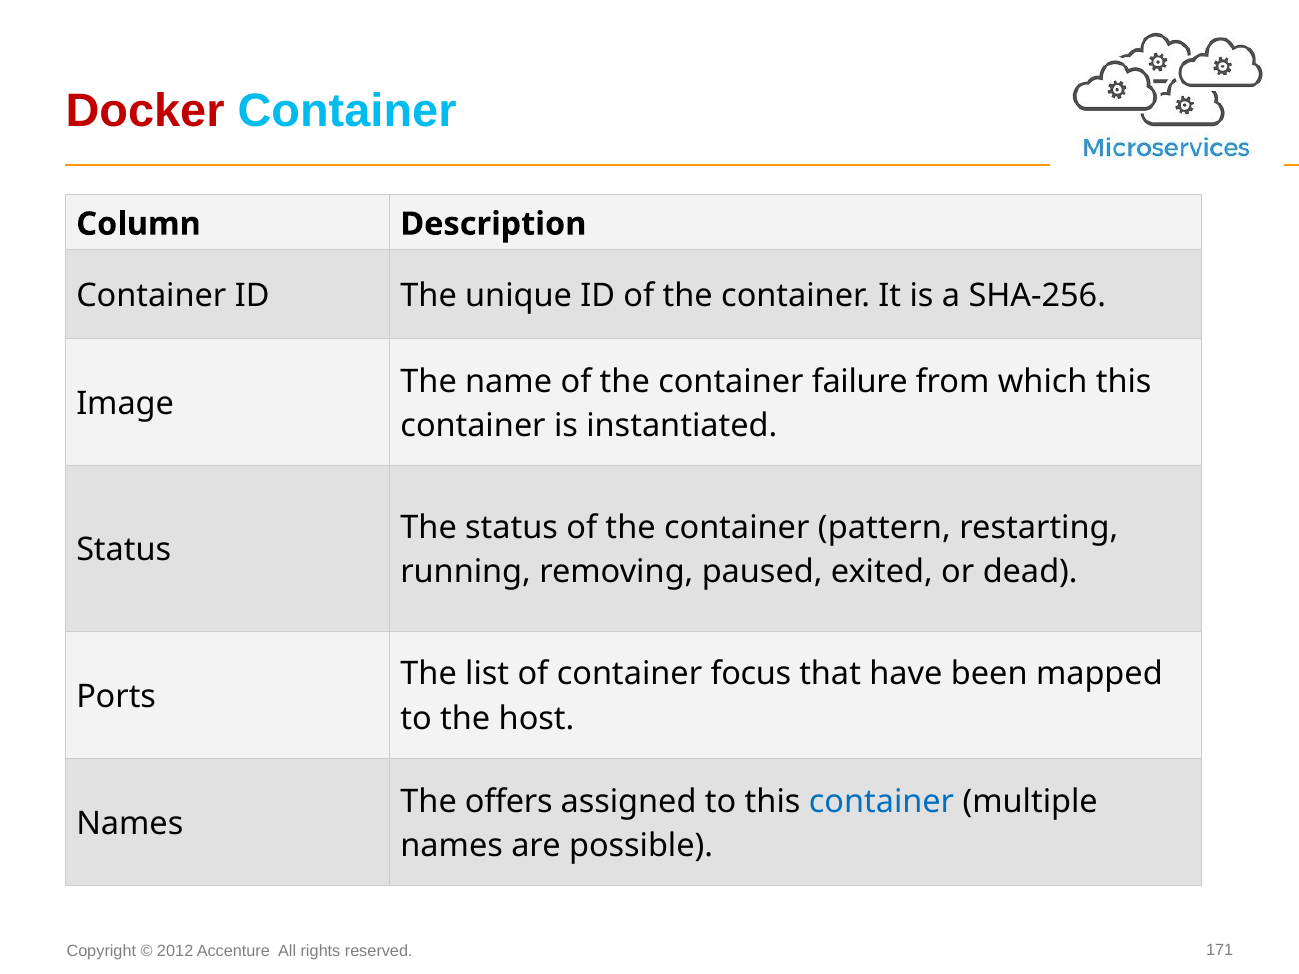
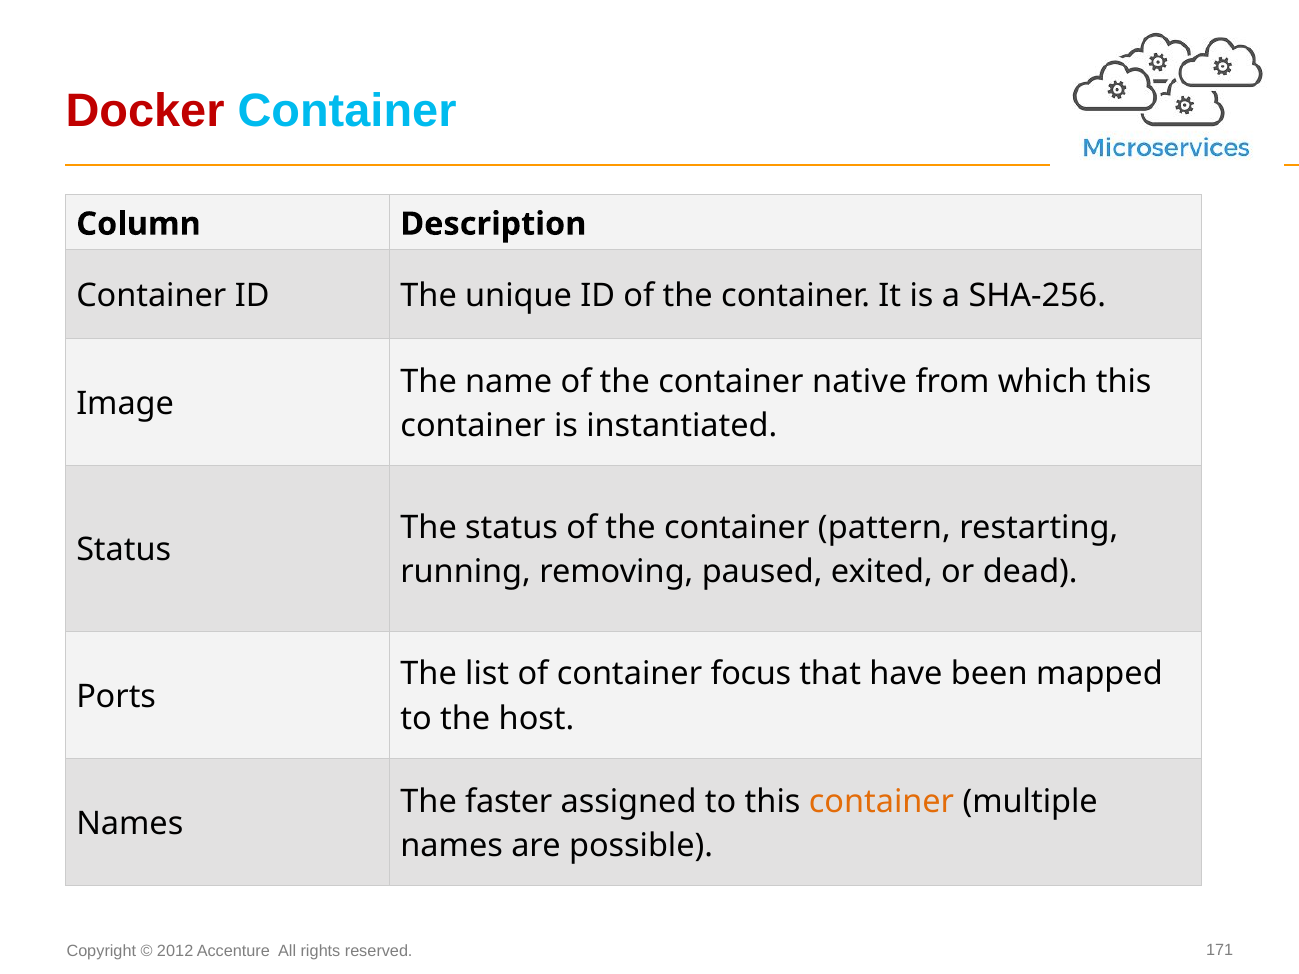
failure: failure -> native (859, 381)
offers: offers -> faster (509, 802)
container colour: blue -> orange (882, 802)
